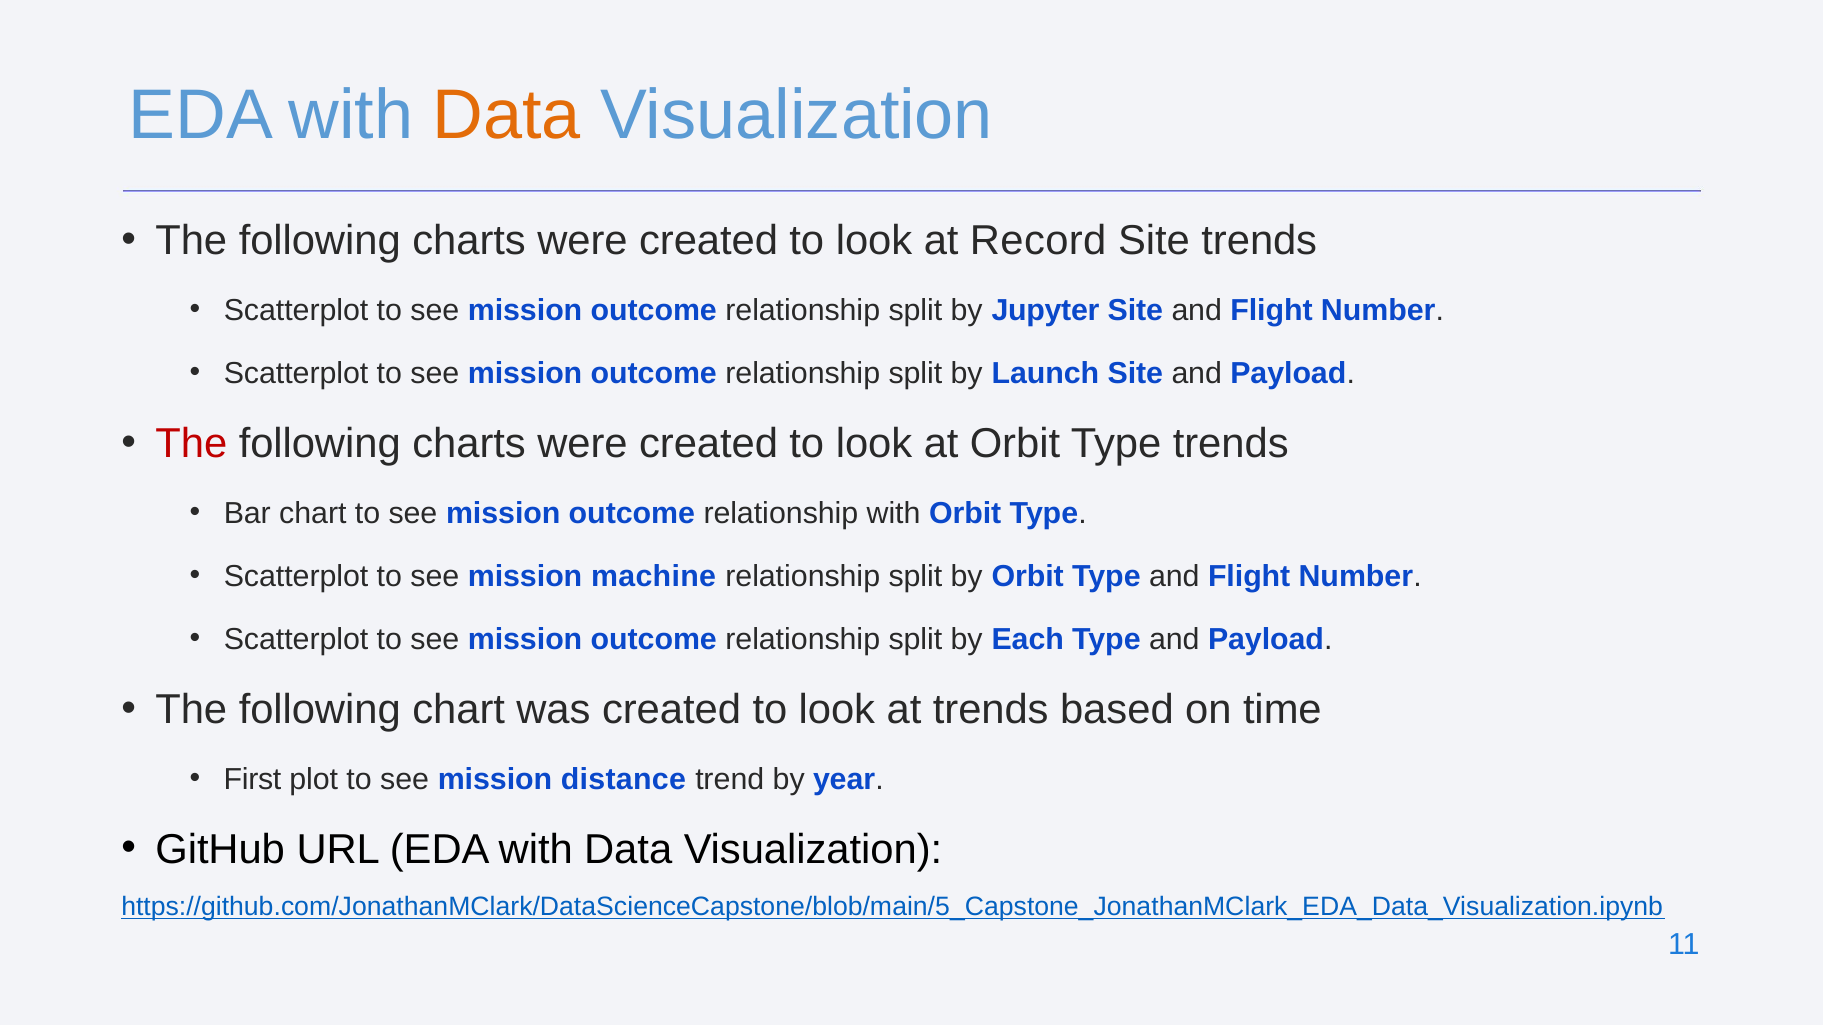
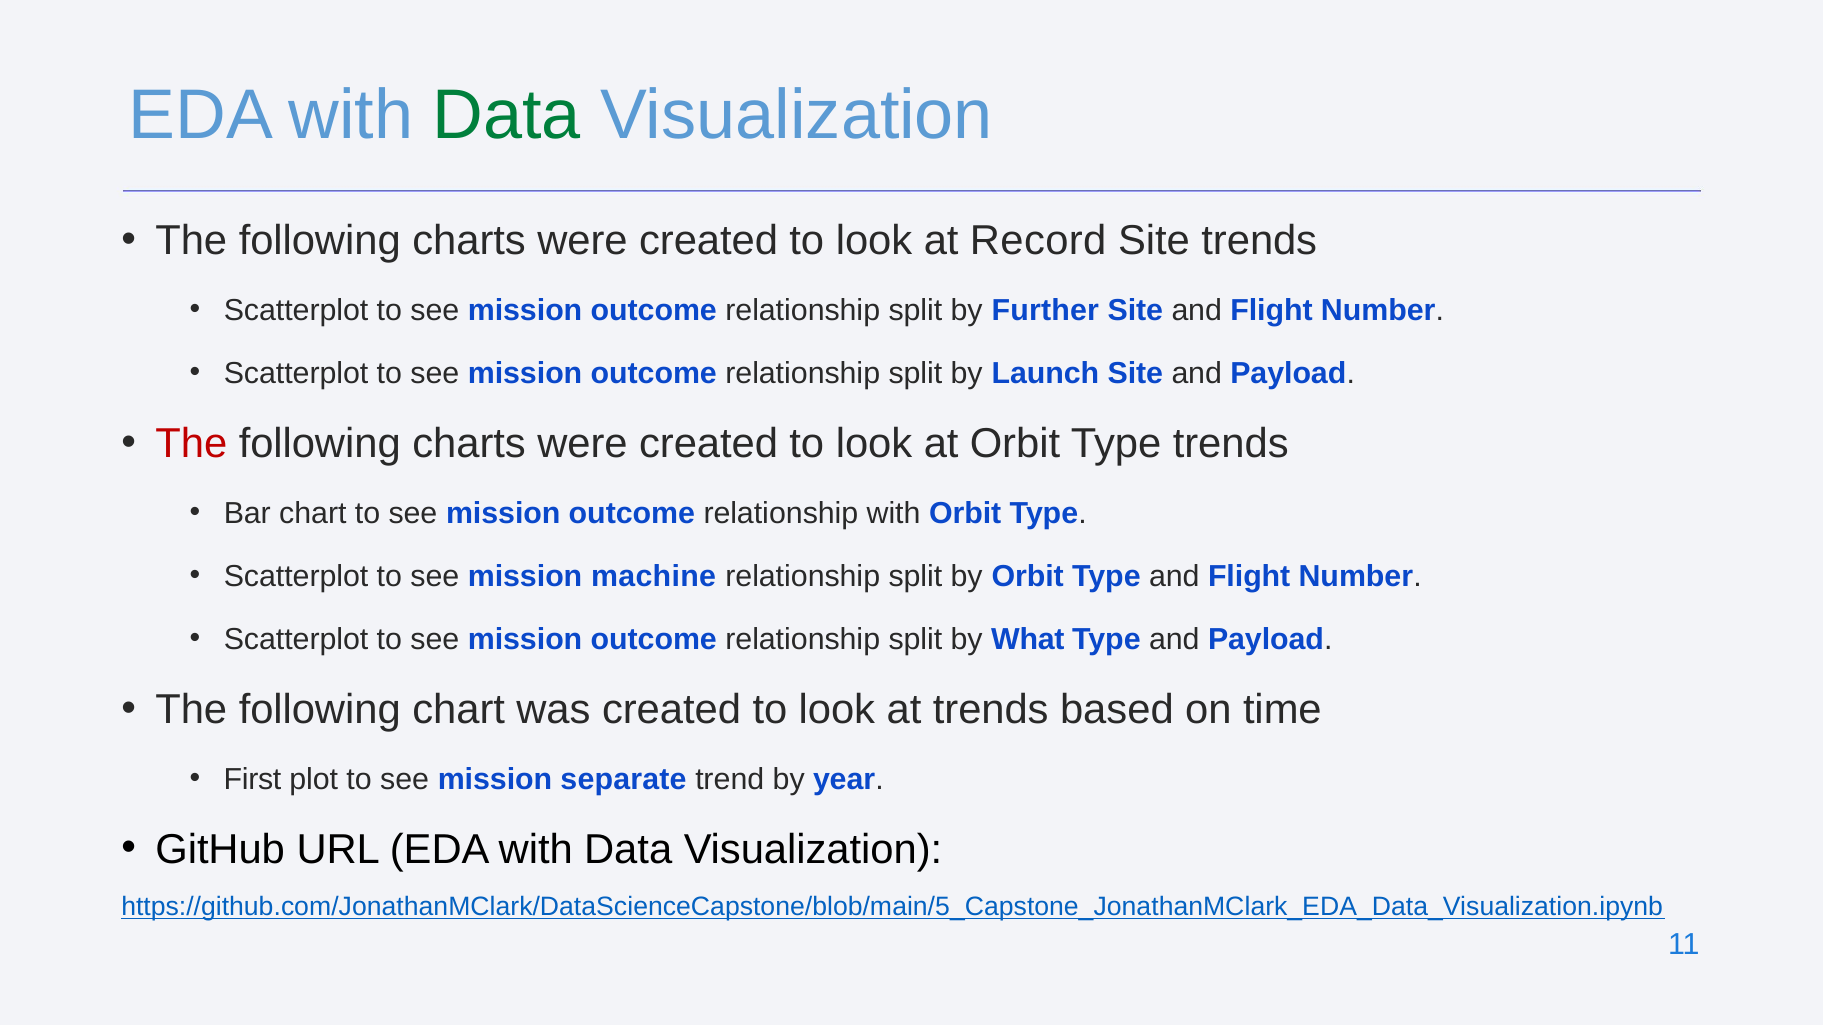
Data colour: orange -> green (507, 115)
Jupyter: Jupyter -> Further (1045, 311)
Each: Each -> What (1028, 640)
distance: distance -> separate (624, 779)
